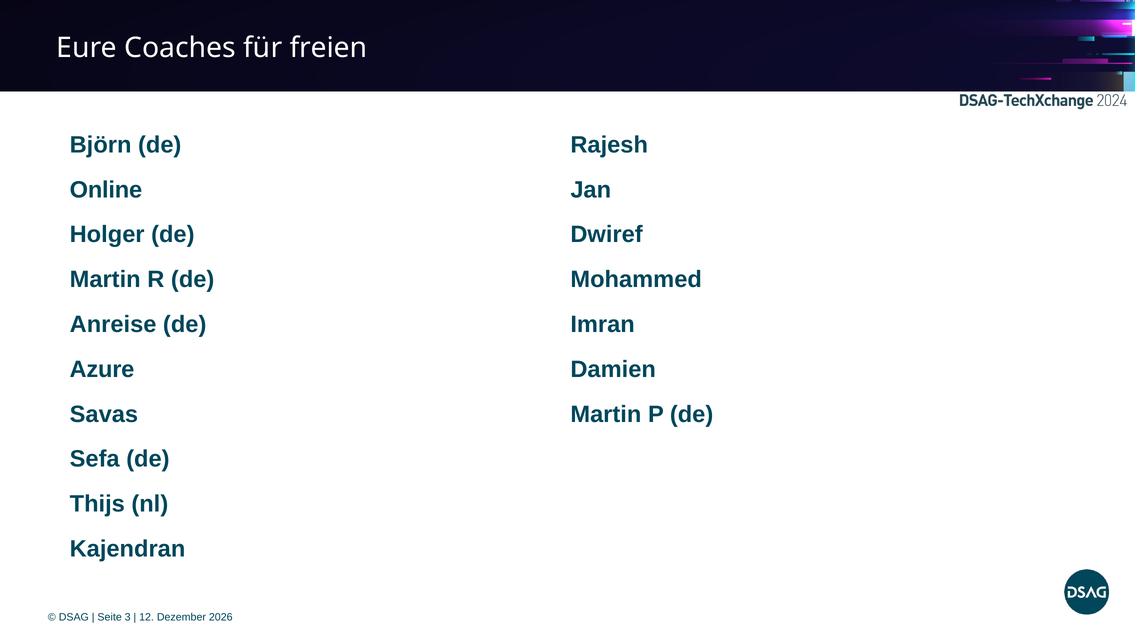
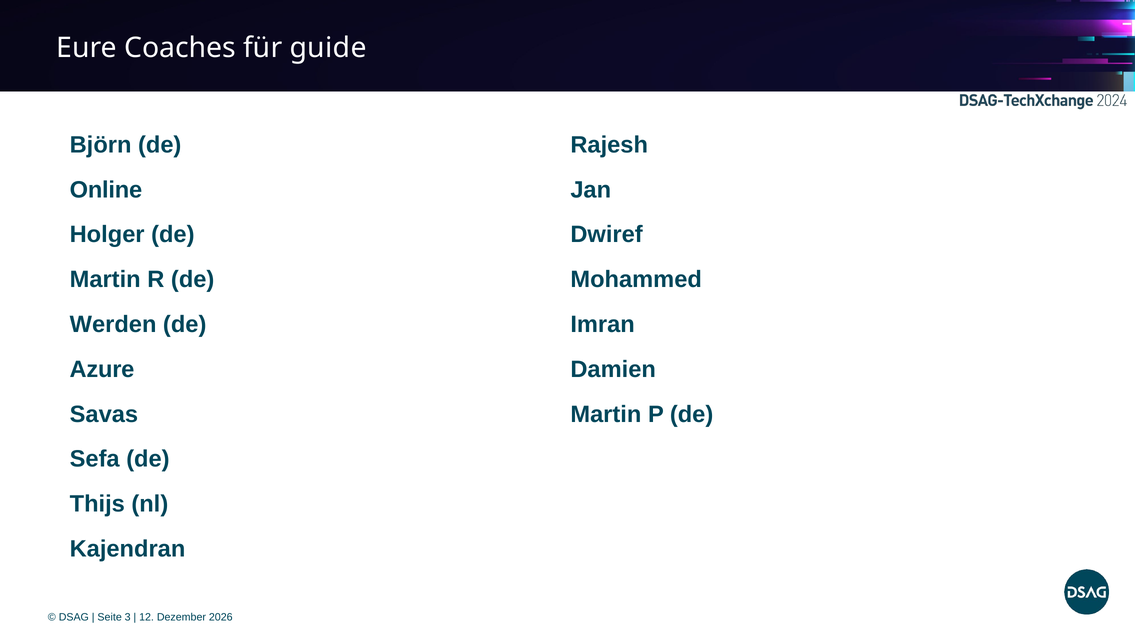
freien: freien -> guide (328, 48)
Anreise: Anreise -> Werden (113, 325)
